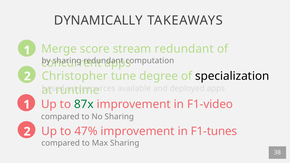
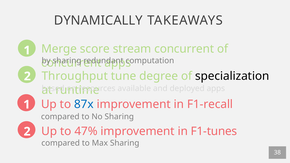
stream redundant: redundant -> concurrent (184, 49)
Christopher: Christopher -> Throughput (75, 76)
87x colour: green -> blue (84, 104)
F1-video: F1-video -> F1-recall (210, 104)
